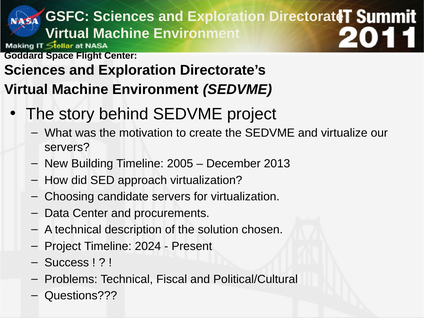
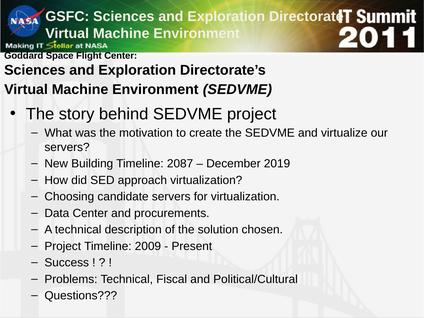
2005: 2005 -> 2087 (180, 164)
2013: 2013 -> 2019 (277, 164)
2024: 2024 -> 2009 (148, 246)
